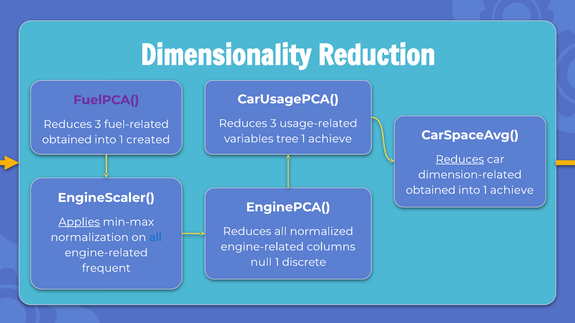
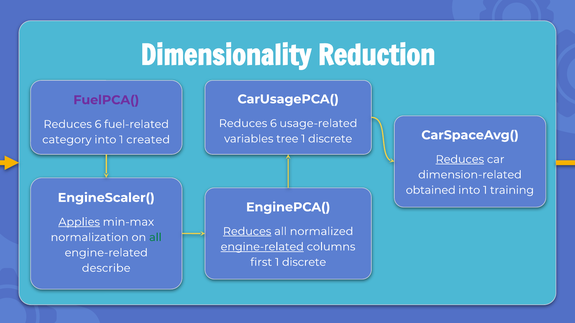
3: 3 -> 6 (273, 124)
3: 3 -> 6 (98, 124)
achieve: achieve -> discrete (330, 139)
obtained: obtained -> category (67, 140)
into 1 achieve: achieve -> training (512, 190)
Reduces underline: none -> present (247, 232)
all colour: blue -> green (155, 238)
engine-related underline: none -> present (262, 247)
null: null -> first (261, 263)
frequent: frequent -> describe (106, 268)
